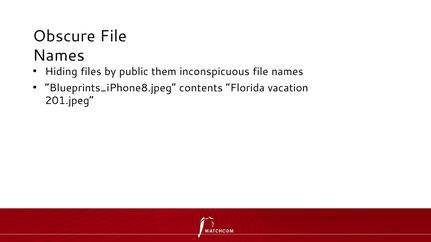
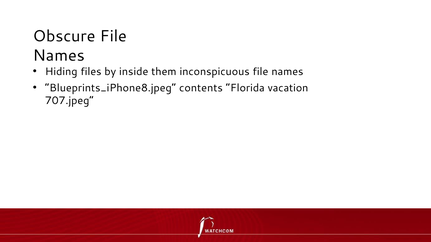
public: public -> inside (134, 72)
201.jpeg: 201.jpeg -> 707.jpeg (69, 101)
